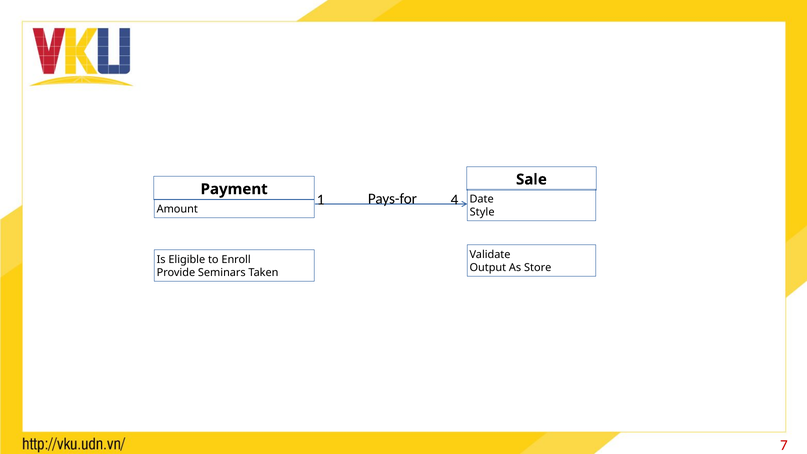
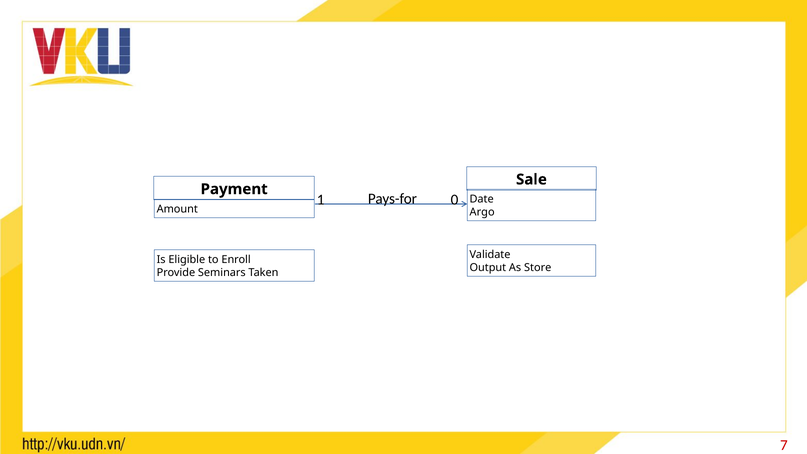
4: 4 -> 0 (454, 200)
Style: Style -> Argo (482, 212)
